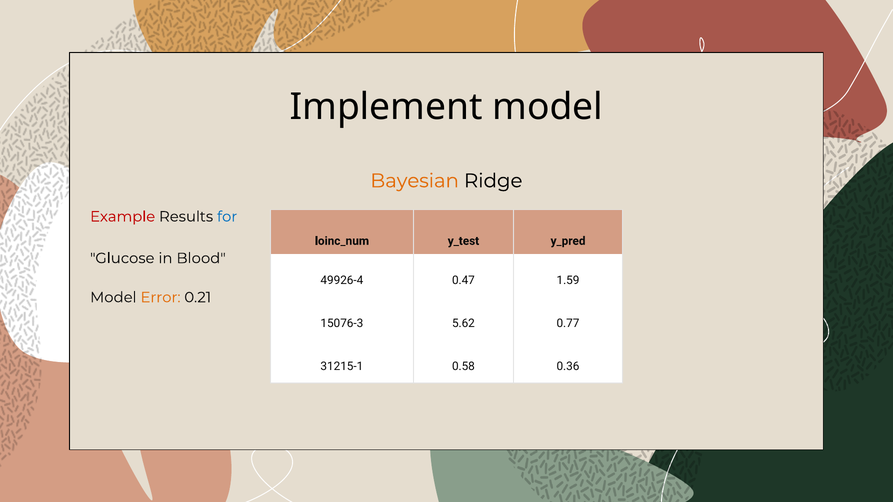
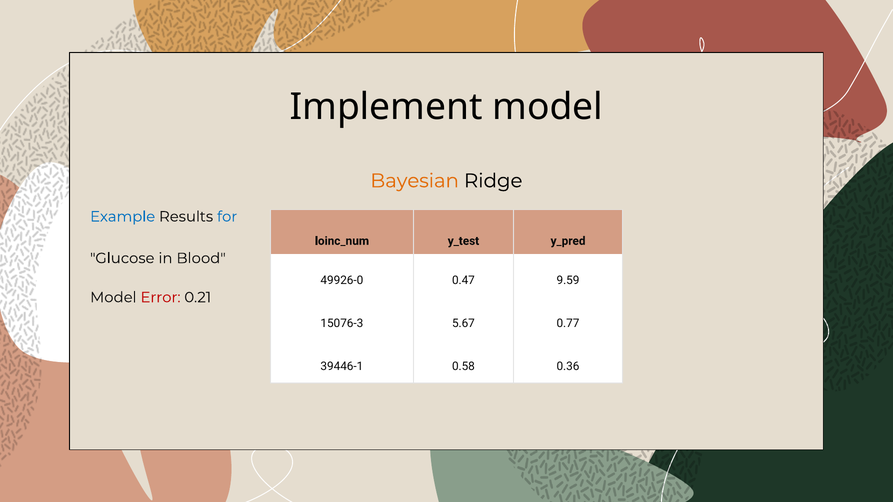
Example colour: red -> blue (123, 217)
49926-4: 49926-4 -> 49926-0 (342, 281)
1.59: 1.59 -> 9.59 (568, 281)
Error colour: orange -> red (160, 298)
5.62: 5.62 -> 5.67 (463, 324)
31215-1: 31215-1 -> 39446-1 (342, 367)
